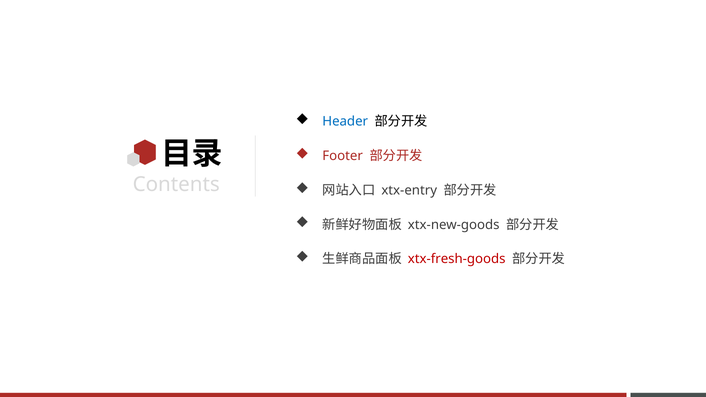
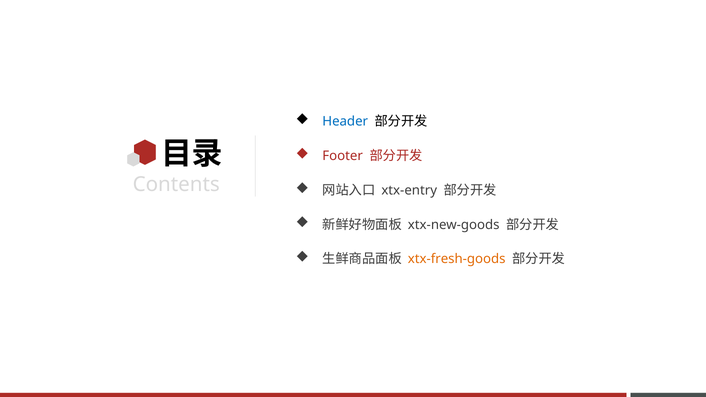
xtx-fresh-goods colour: red -> orange (457, 259)
